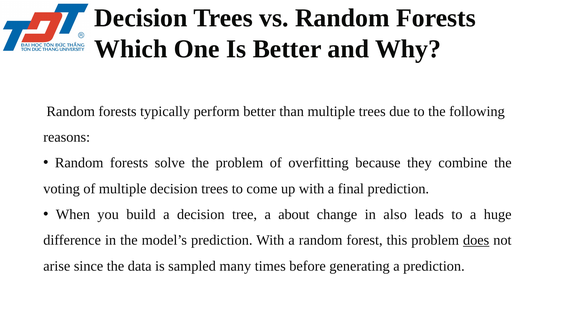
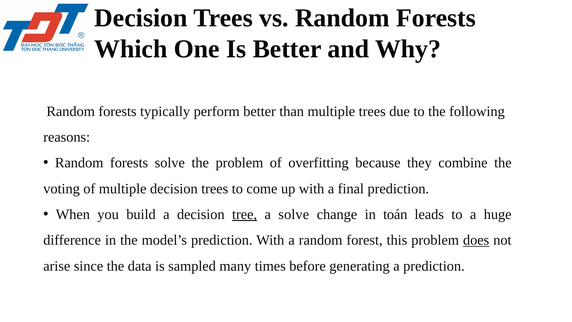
tree underline: none -> present (245, 214)
a about: about -> solve (294, 214)
also: also -> toán (395, 214)
